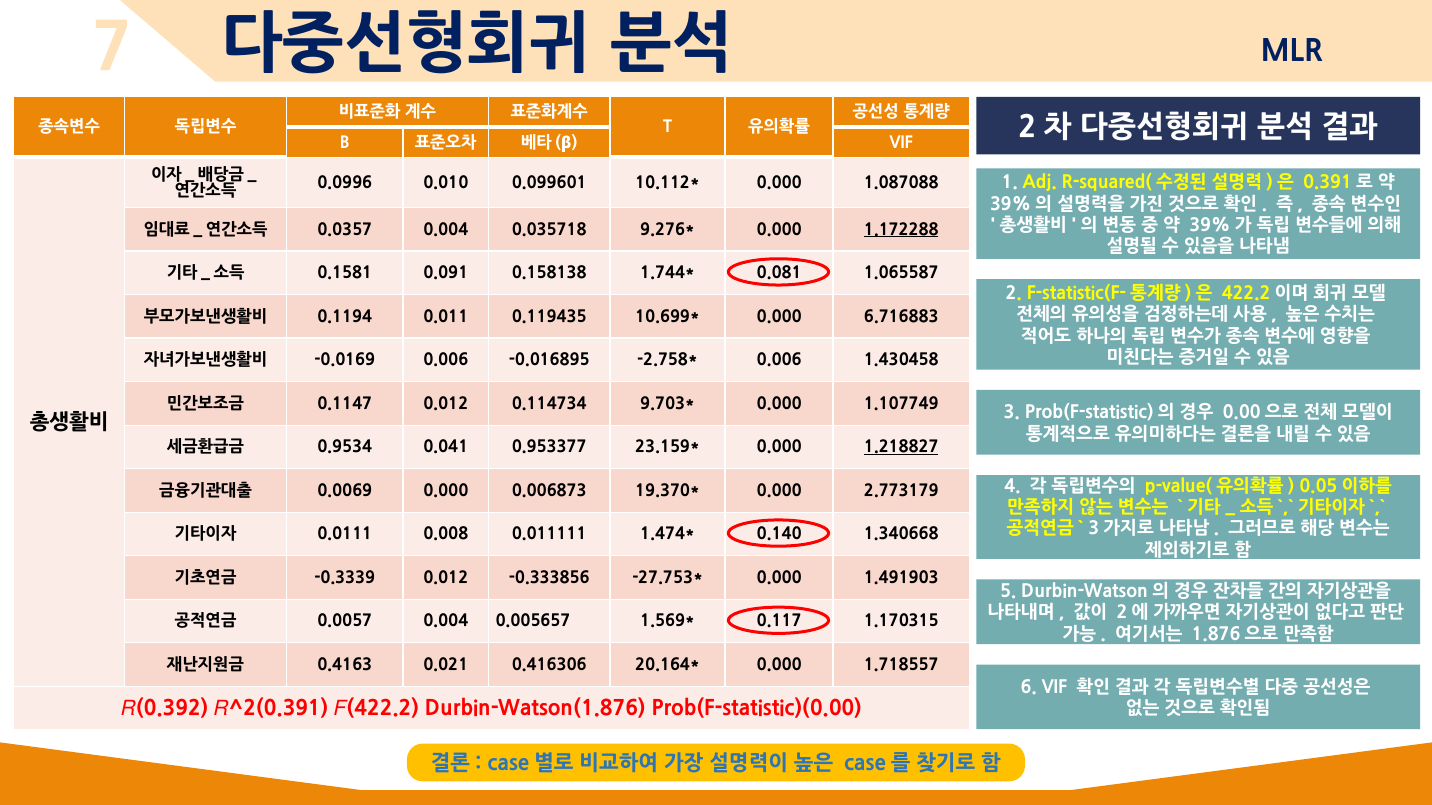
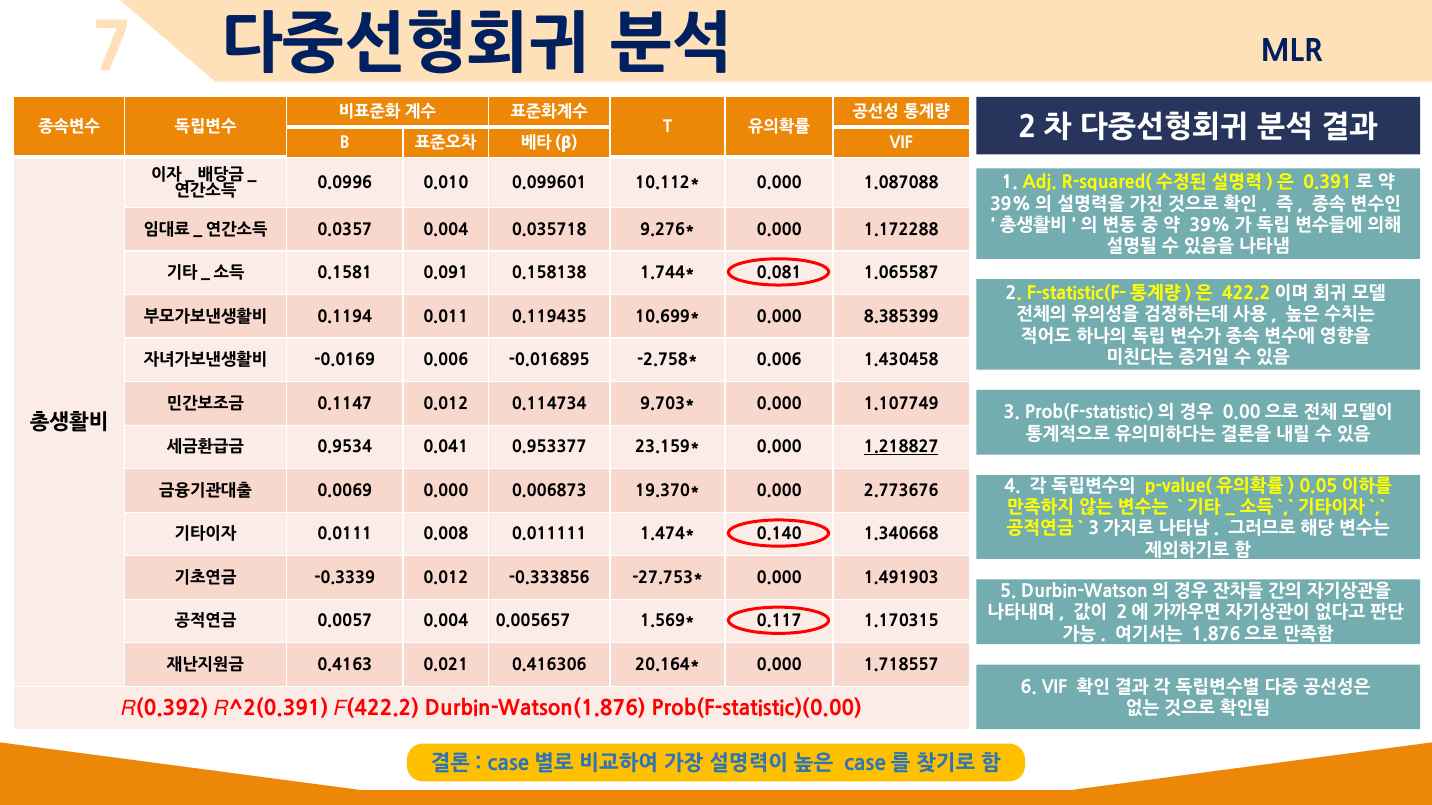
1.172288 underline: present -> none (901, 230)
6.716883: 6.716883 -> 8.385399 (901, 317)
2.773179: 2.773179 -> 2.773676 (901, 491)
